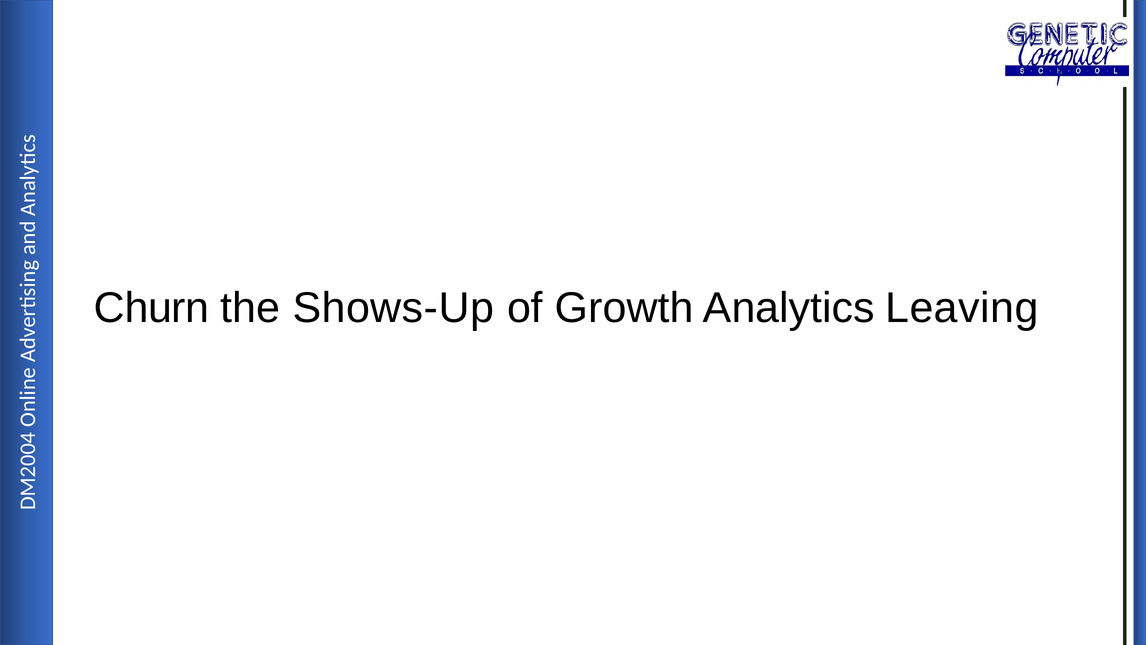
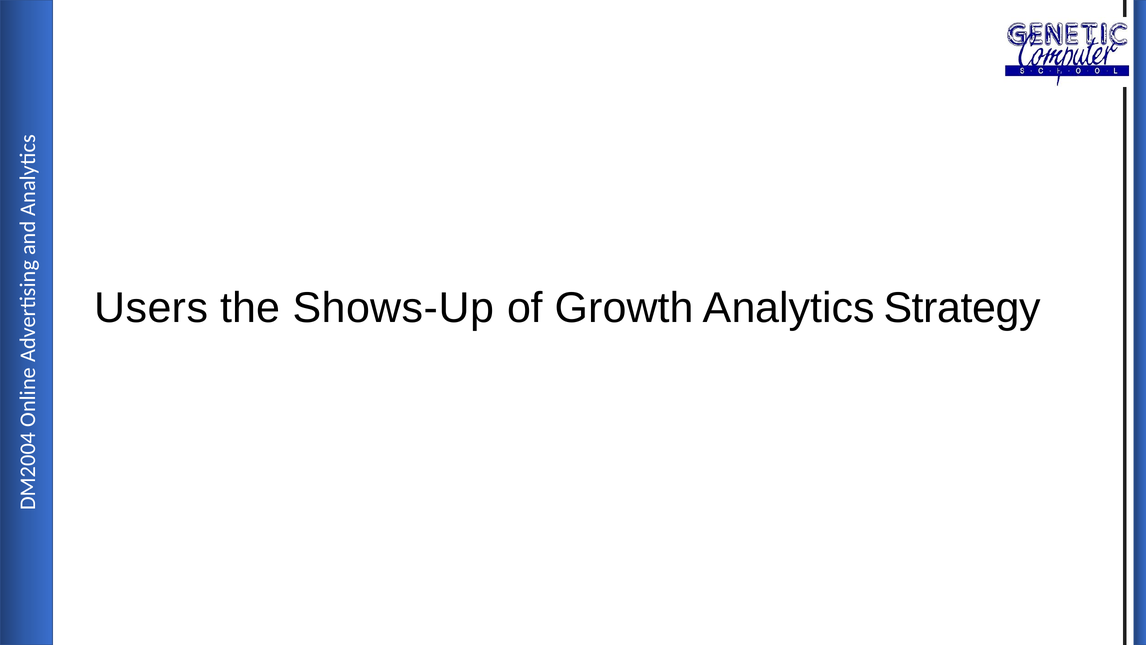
Churn: Churn -> Users (151, 308)
Leaving: Leaving -> Strategy (962, 308)
